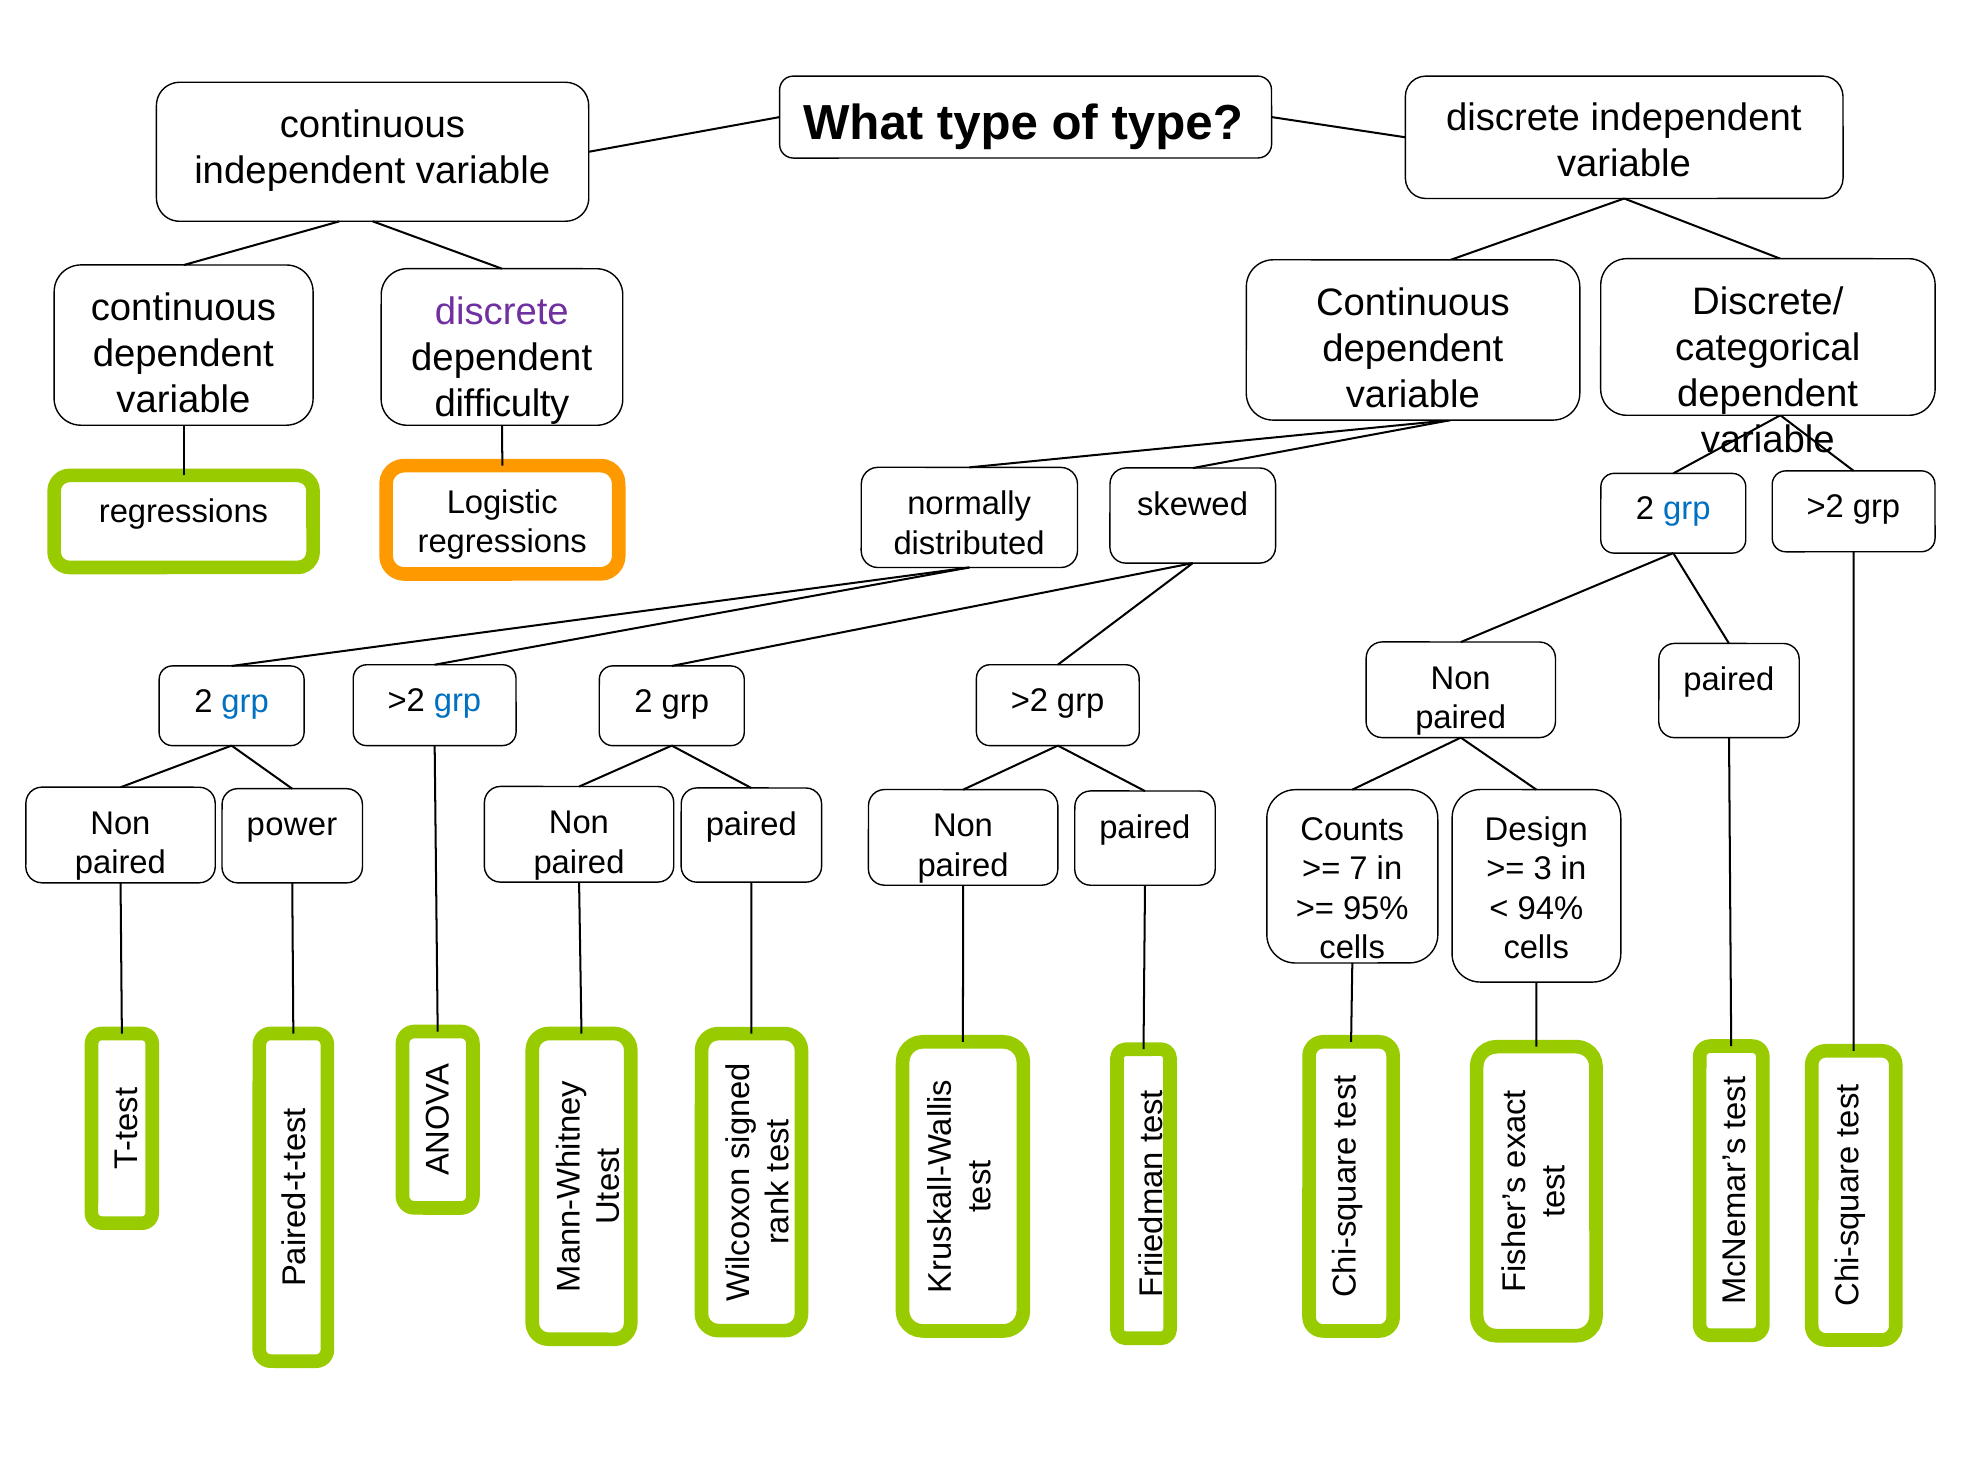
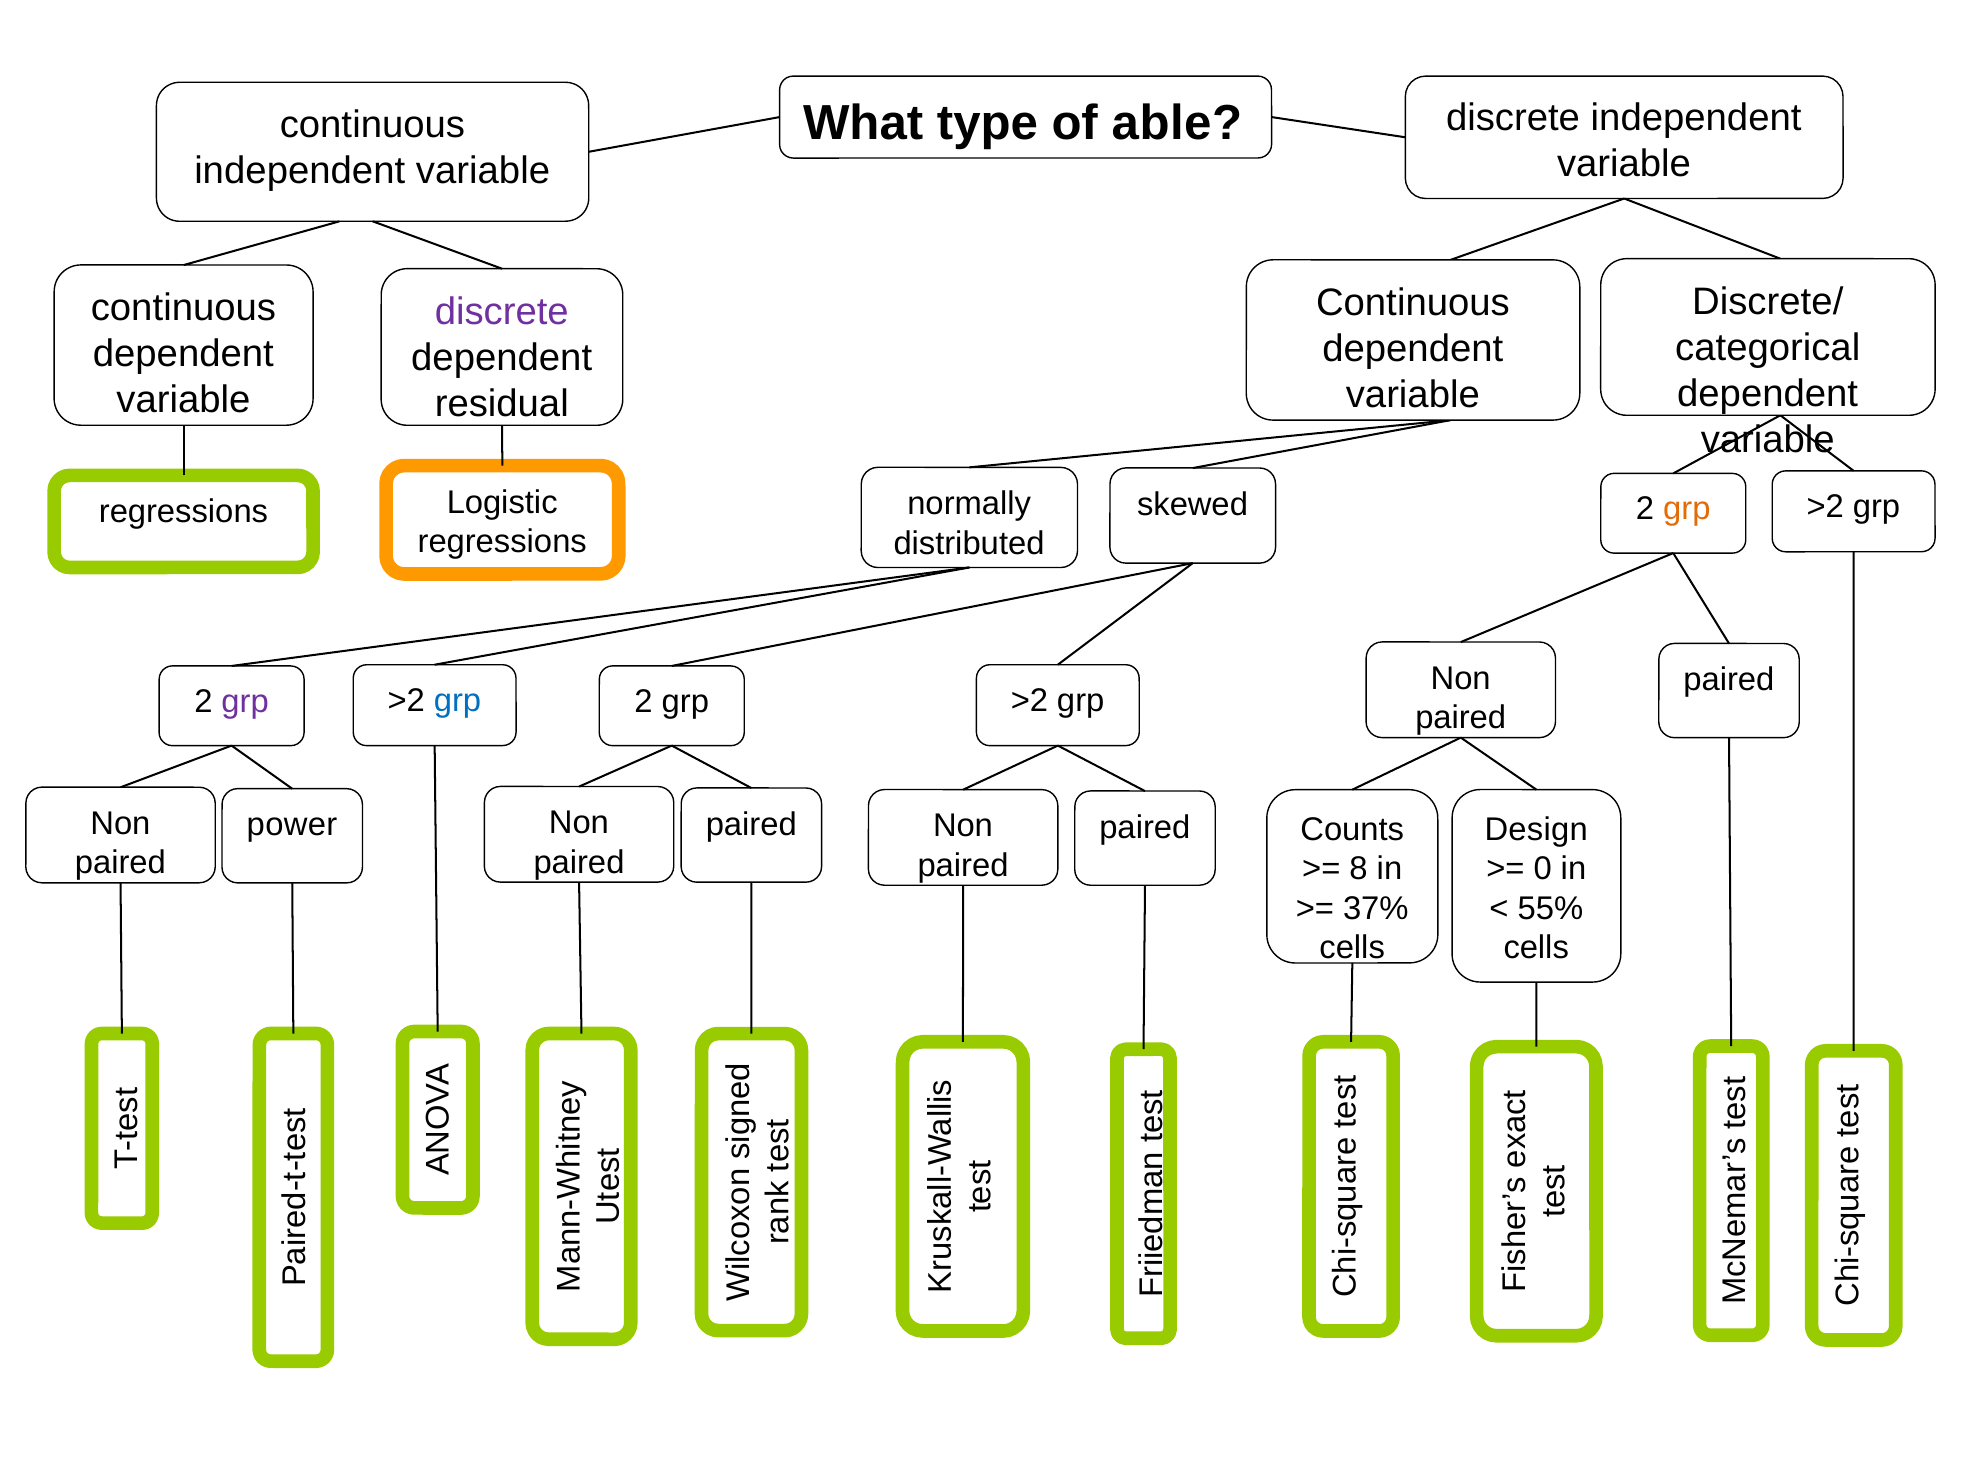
of type: type -> able (1177, 123)
difficulty: difficulty -> residual (502, 404)
grp colour: blue -> orange (1687, 509)
grp colour: blue -> purple (245, 702)
3: 3 -> 0 (1543, 869)
7: 7 -> 8 (1359, 869)
94%: 94% -> 55% (1550, 908)
95%: 95% -> 37% (1376, 908)
